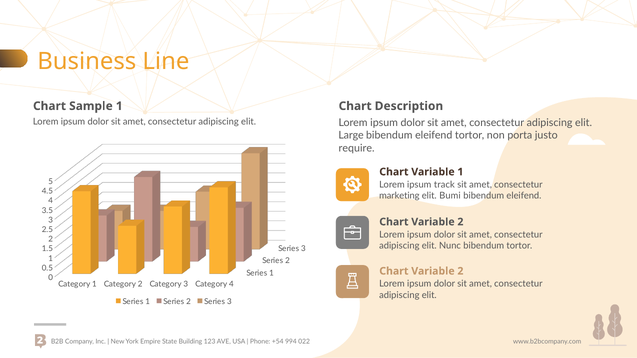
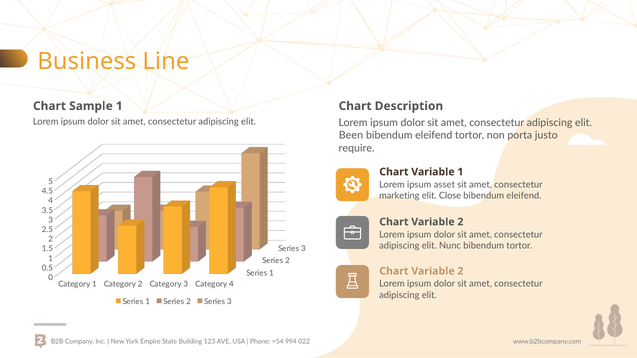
Large: Large -> Been (351, 135)
track: track -> asset (444, 185)
Bumi: Bumi -> Close (450, 196)
